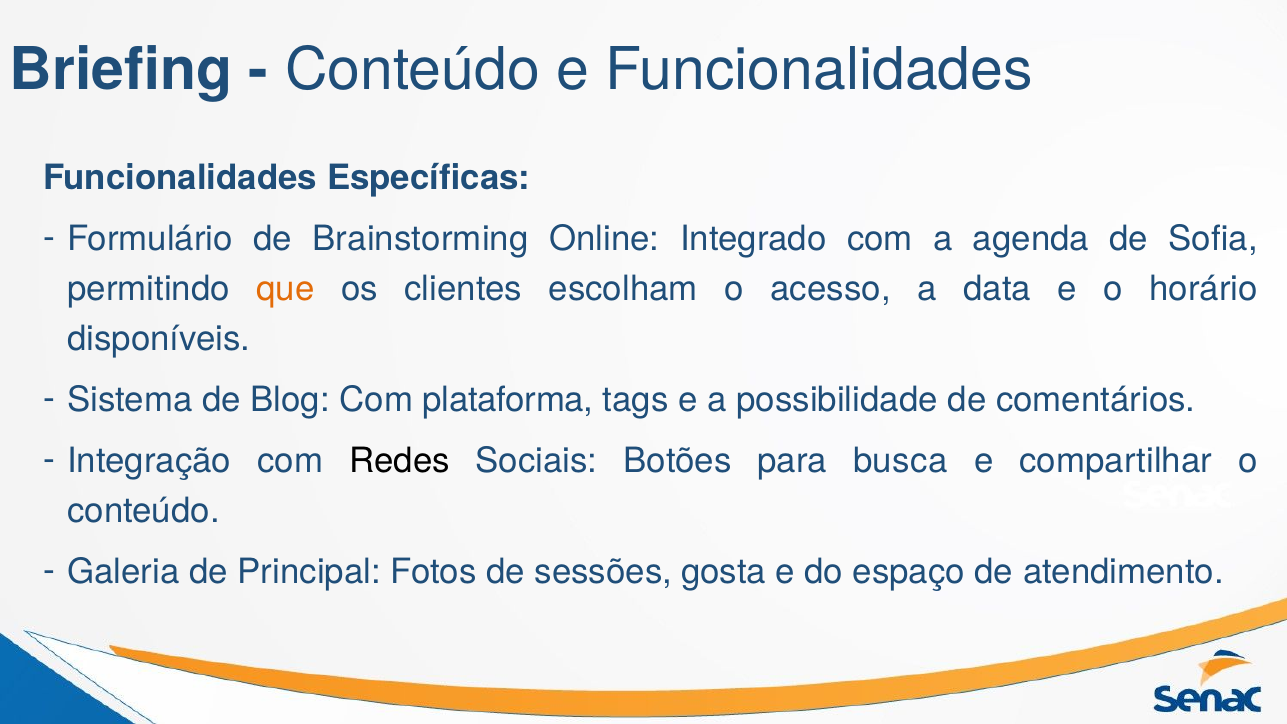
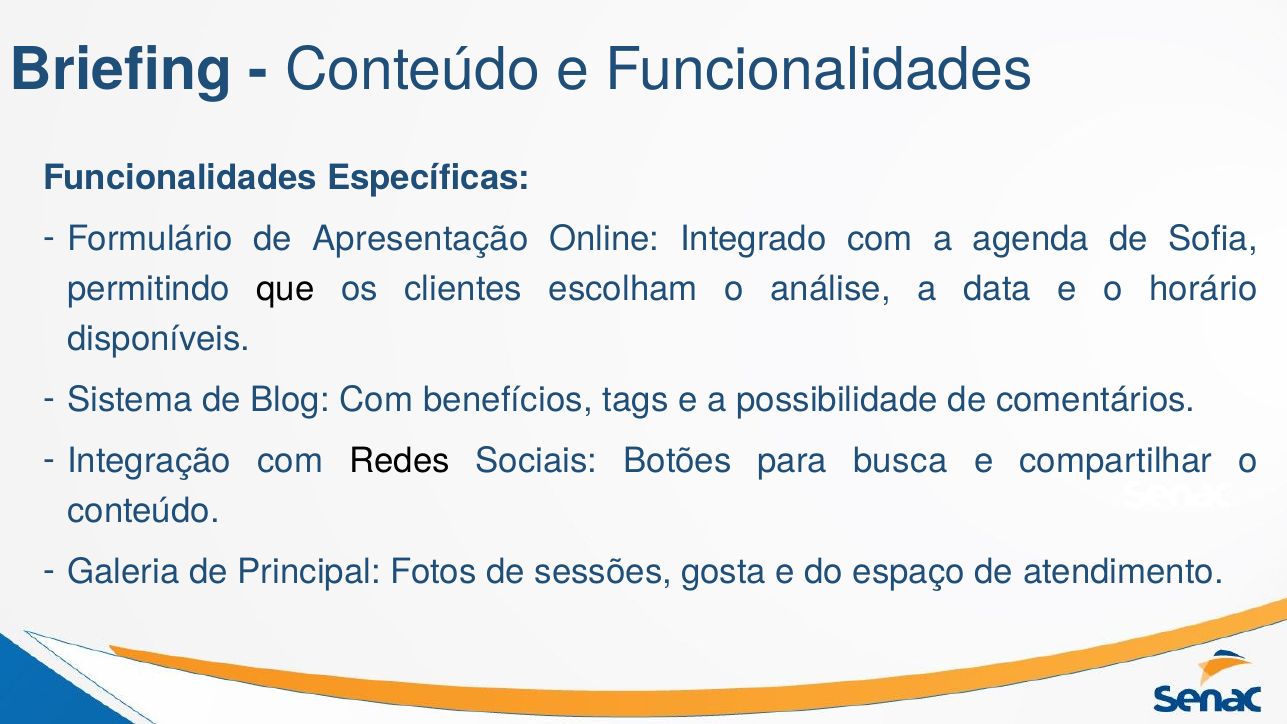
Brainstorming: Brainstorming -> Apresentação (421, 239)
que colour: orange -> black (286, 289)
acesso: acesso -> análise (831, 289)
plataforma: plataforma -> benefícios (508, 400)
